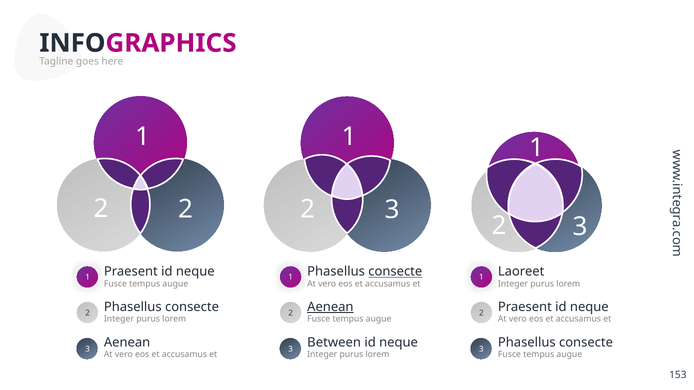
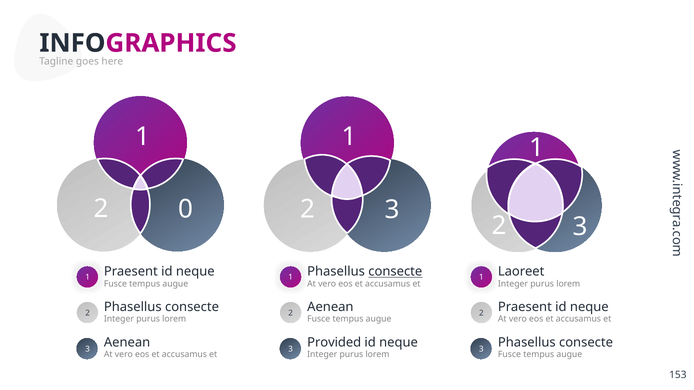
2 2: 2 -> 0 (186, 210)
Aenean underline: present -> none (330, 307)
Between: Between -> Provided (334, 343)
